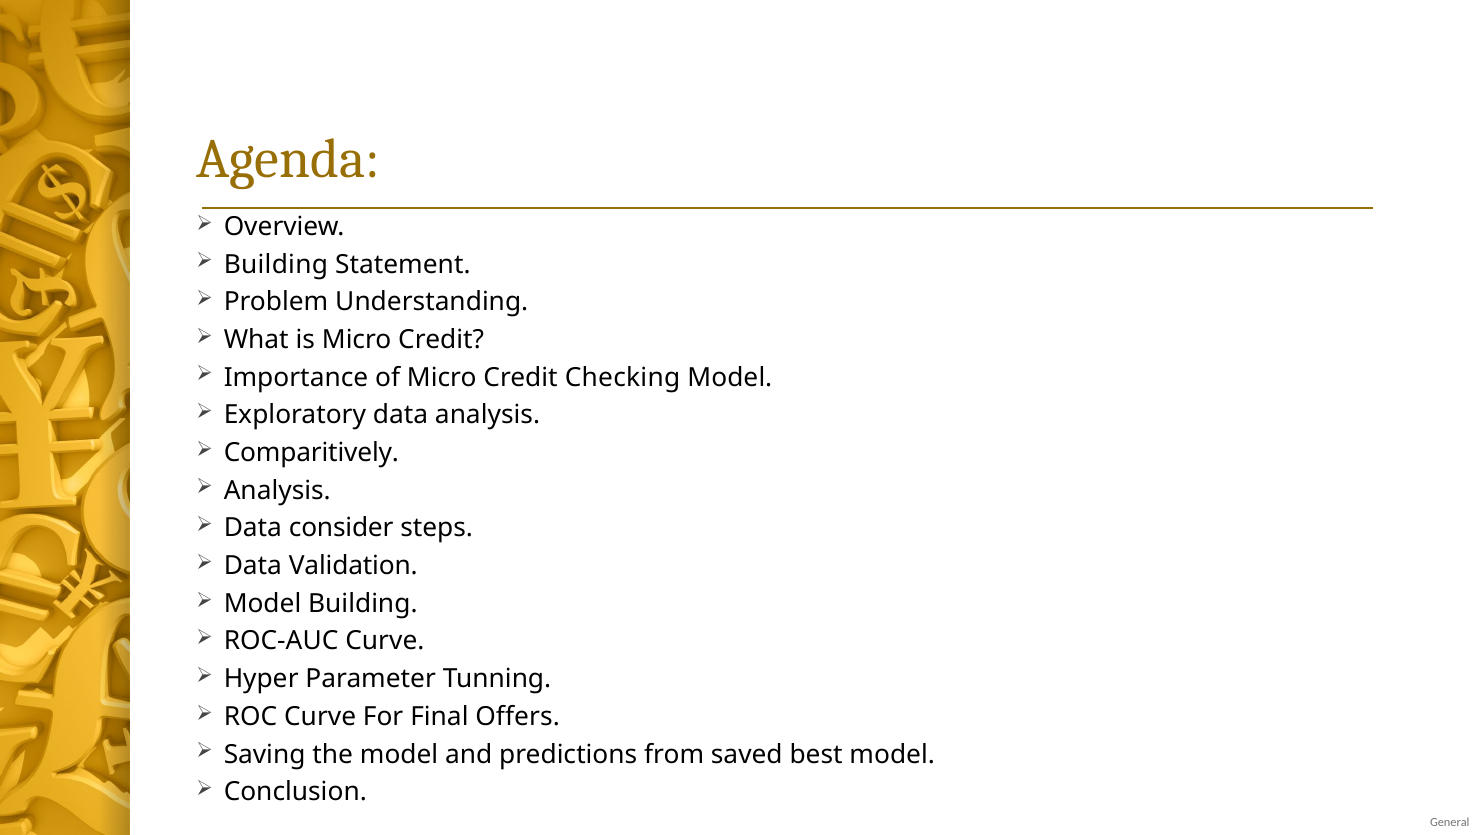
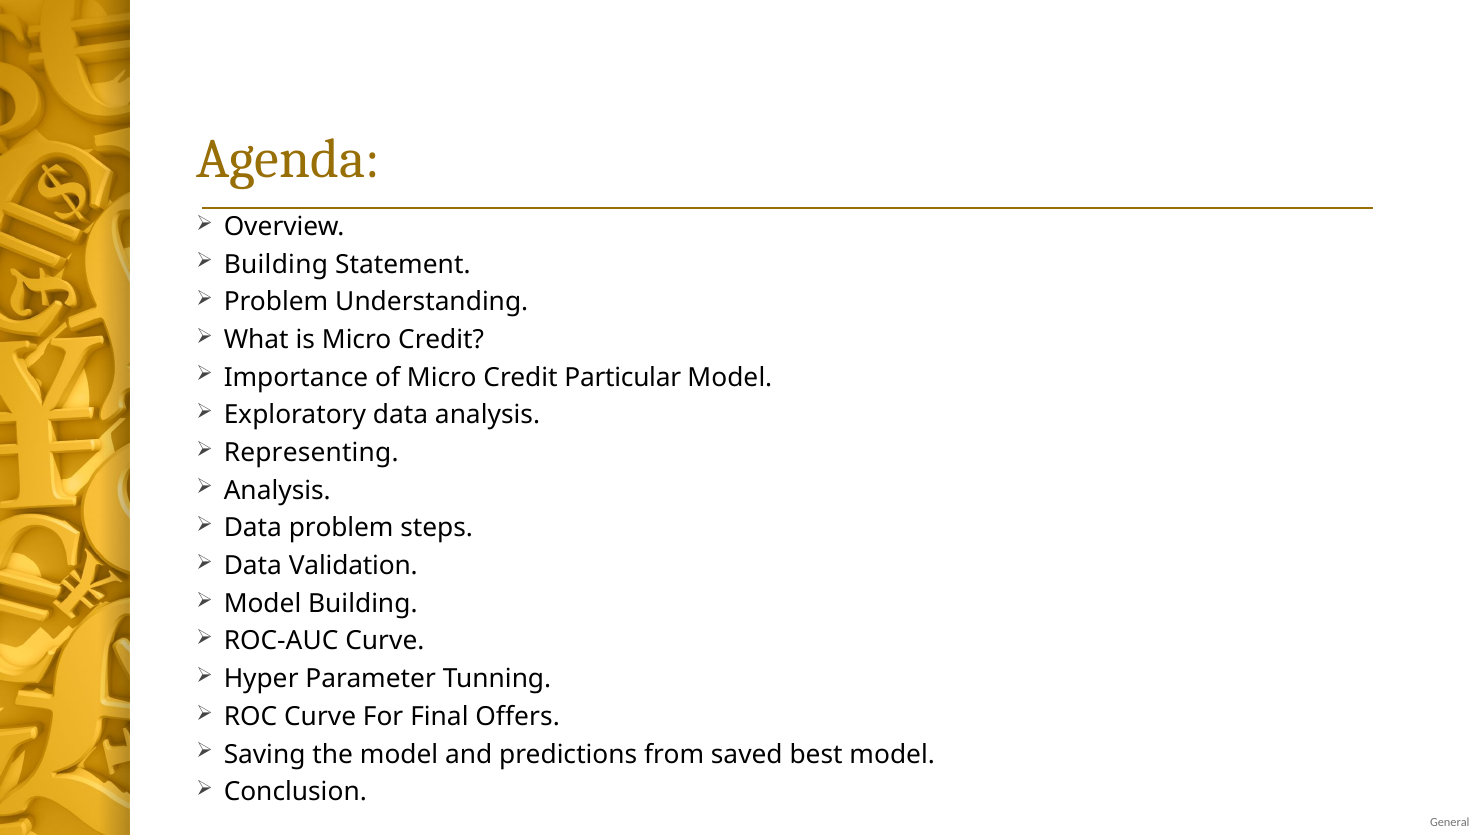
Checking: Checking -> Particular (623, 377)
Comparitively: Comparitively -> Representing (311, 453)
Data consider: consider -> problem (341, 528)
